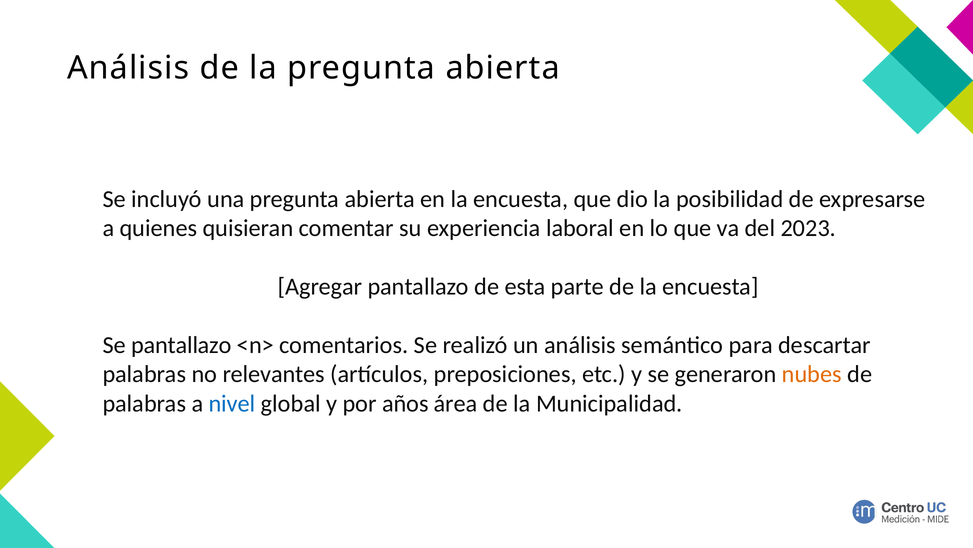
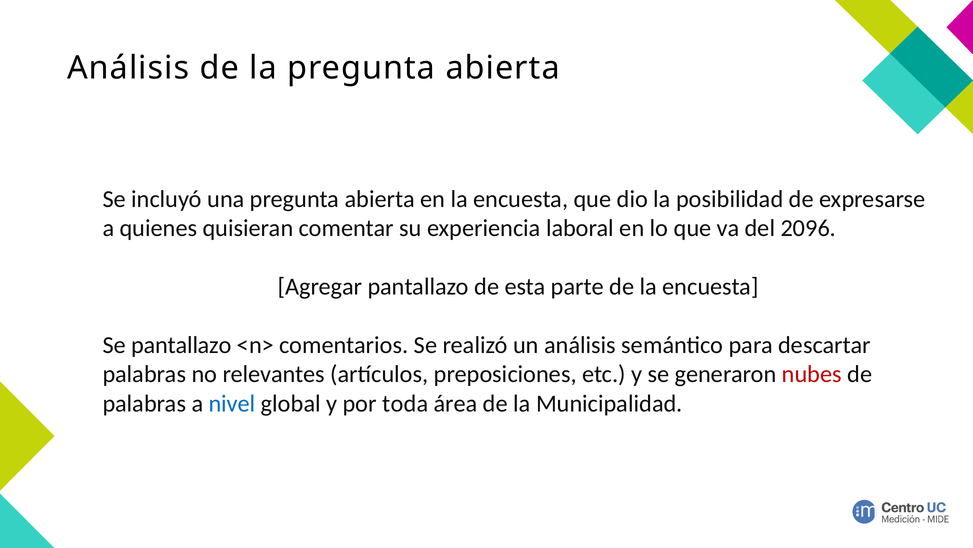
2023: 2023 -> 2096 (808, 228)
nubes colour: orange -> red (812, 374)
años: años -> toda (405, 403)
